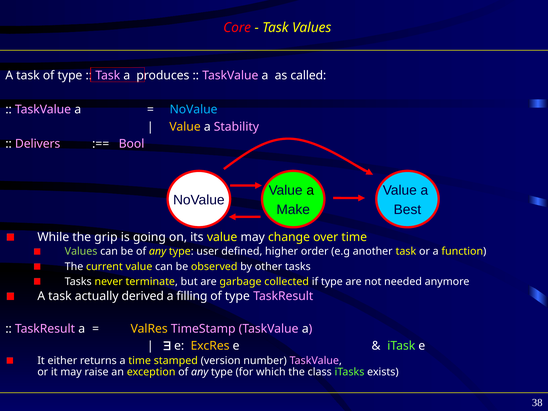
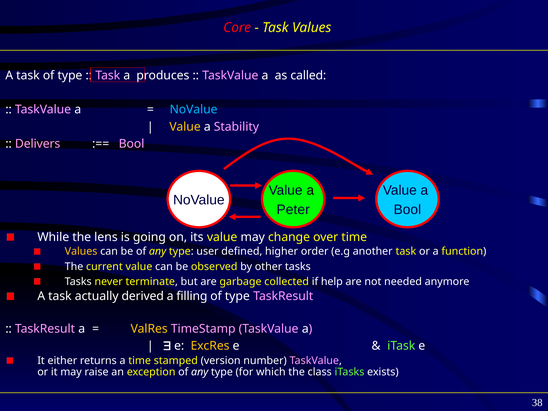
Make: Make -> Peter (293, 210)
Best: Best -> Bool (407, 210)
grip: grip -> lens (106, 237)
Values colour: light green -> yellow (81, 251)
if type: type -> help (332, 282)
